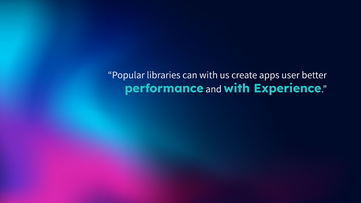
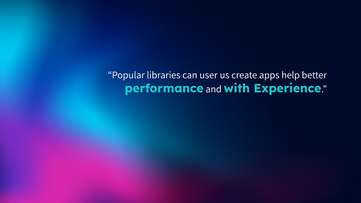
can with: with -> user (208, 75)
user: user -> help (291, 75)
